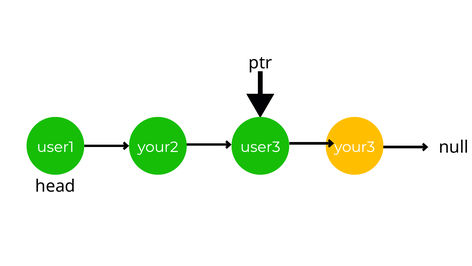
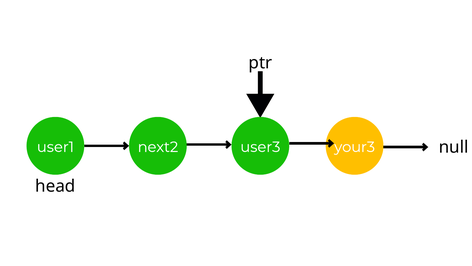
your2: your2 -> next2 (158, 147)
